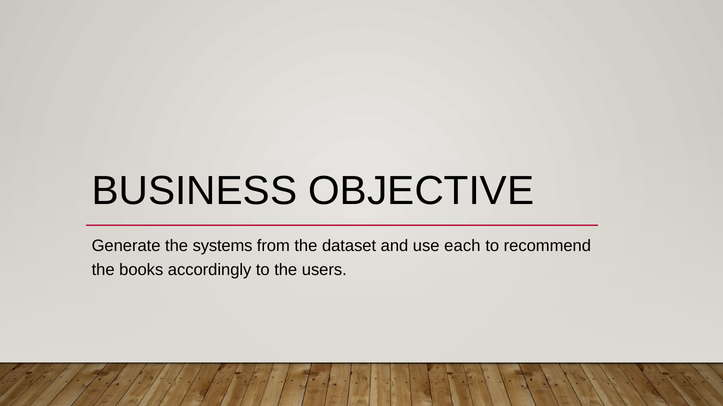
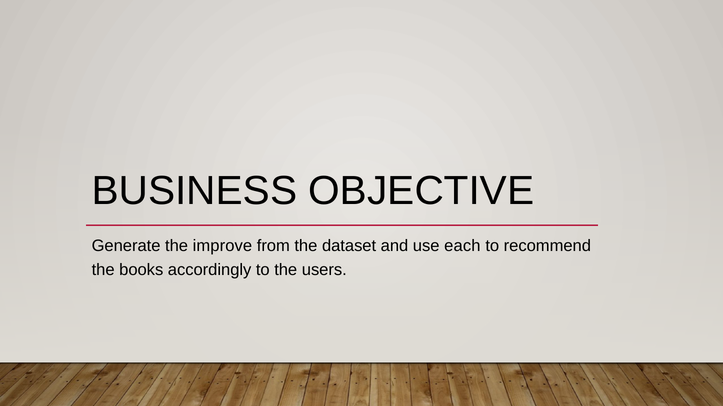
systems: systems -> improve (222, 246)
